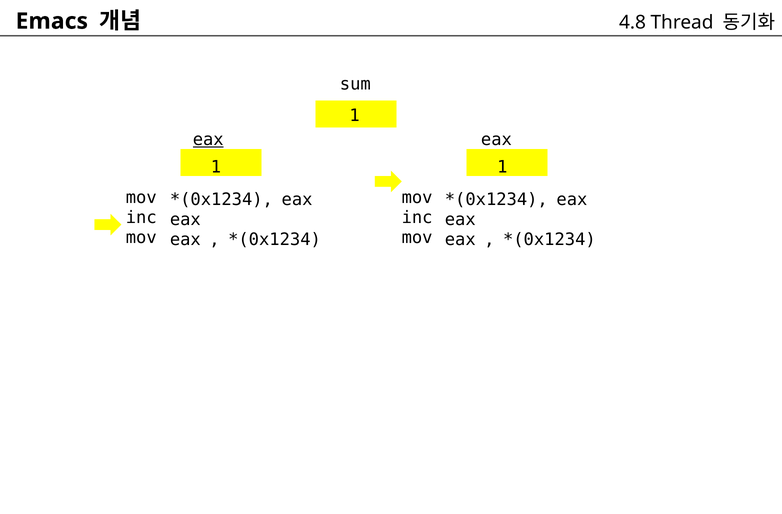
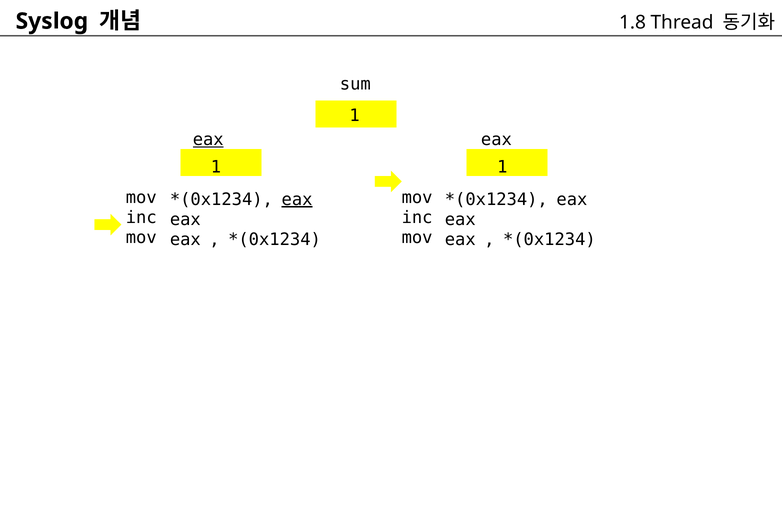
Emacs: Emacs -> Syslog (52, 21)
4.8: 4.8 -> 1.8 (633, 22)
eax underline: none -> present (297, 199)
